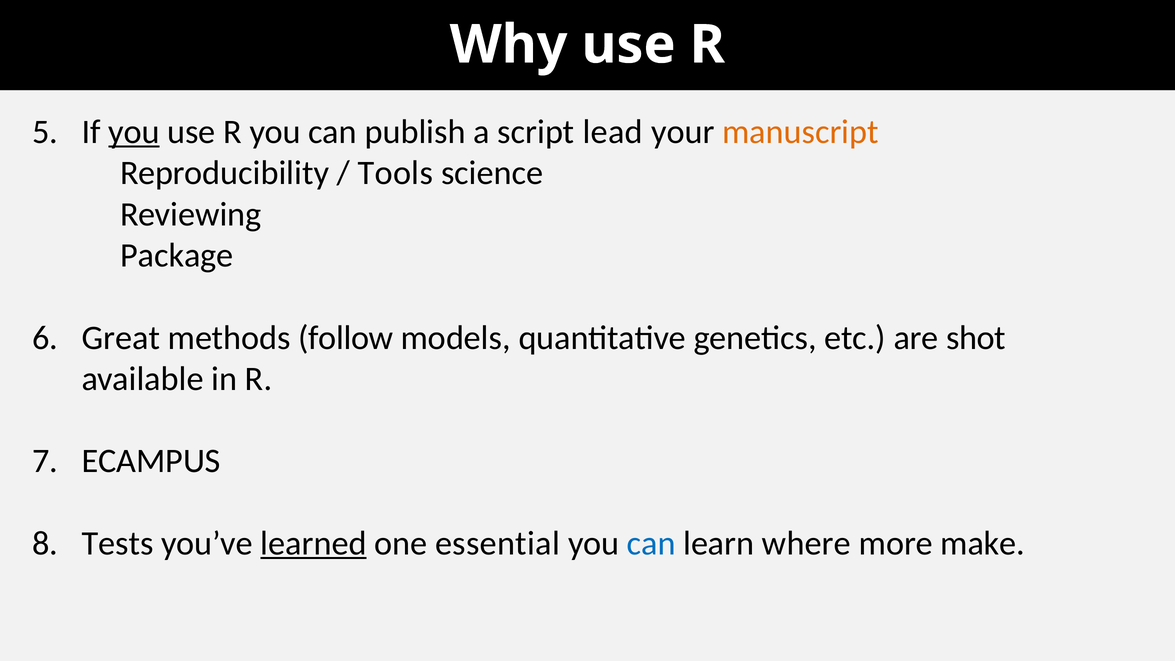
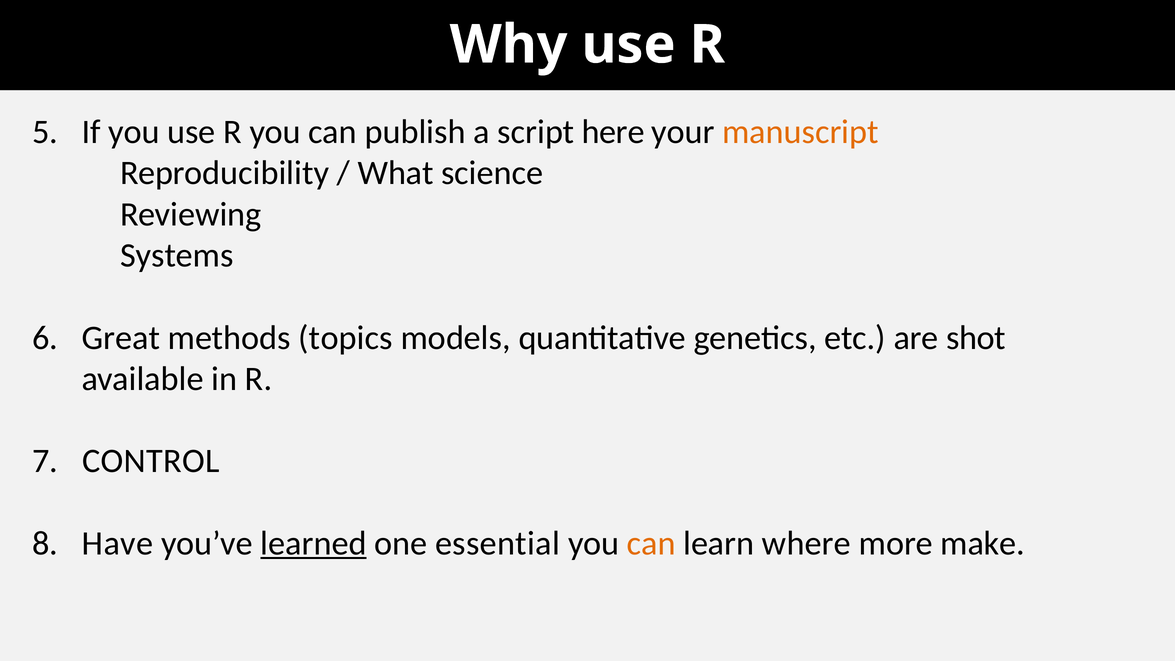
you underline: present -> none (134, 132)
lead: lead -> here (613, 132)
Tools: Tools -> What (396, 173)
Package: Package -> Systems (177, 255)
follow: follow -> topics (346, 338)
ECAMPUS: ECAMPUS -> CONTROL (151, 461)
Tests: Tests -> Have (117, 543)
can colour: blue -> orange (651, 543)
